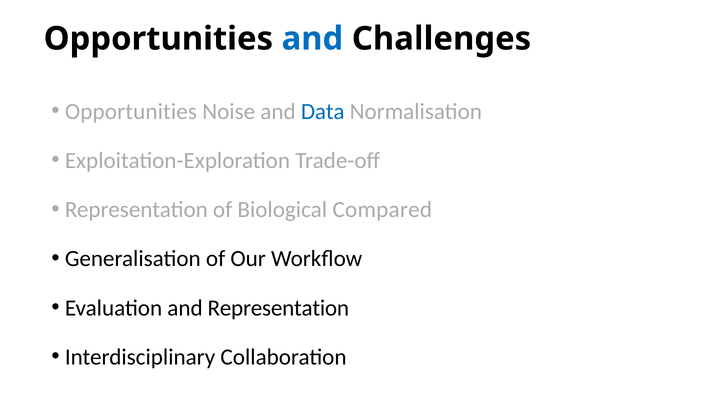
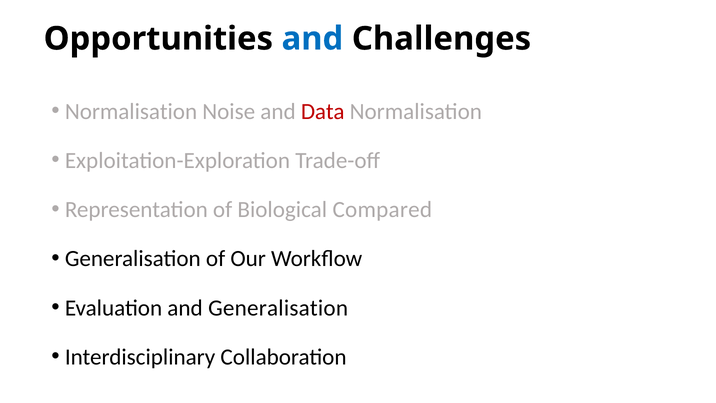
Opportunities: Opportunities -> Normalisation (131, 111)
Data colour: blue -> red (323, 111)
and Representation: Representation -> Generalisation (278, 308)
